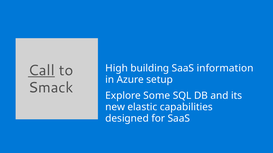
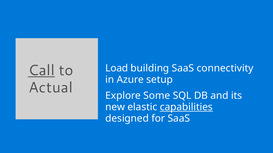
High: High -> Load (117, 68)
information: information -> connectivity (225, 68)
Smack: Smack -> Actual (51, 88)
capabilities underline: none -> present (186, 107)
